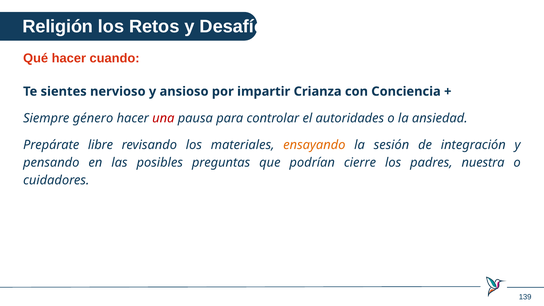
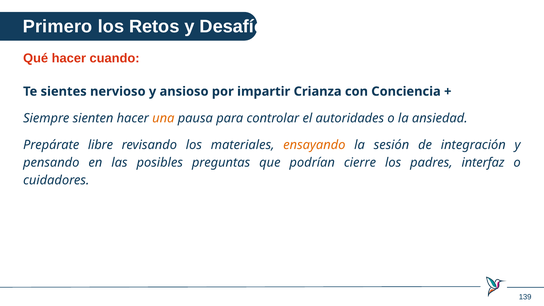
Religión: Religión -> Primero (58, 27)
género: género -> sienten (93, 118)
una colour: red -> orange (163, 118)
nuestra: nuestra -> interfaz (483, 163)
